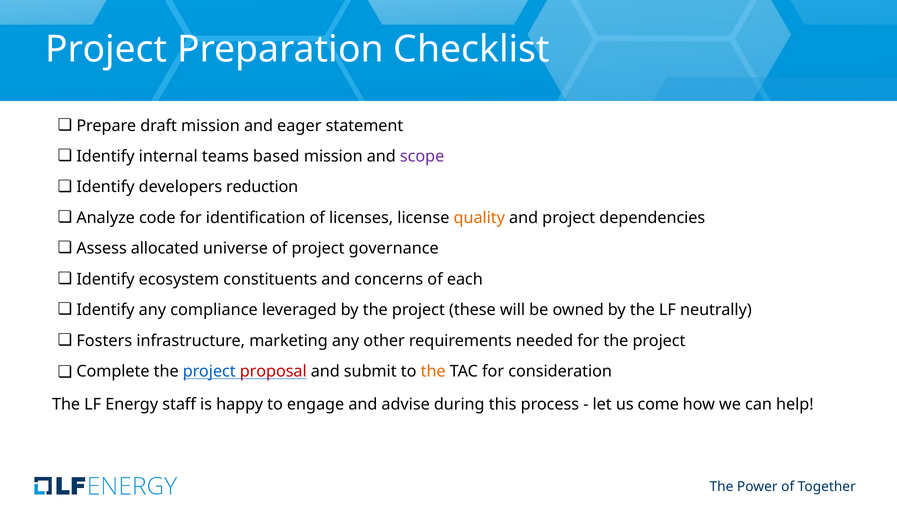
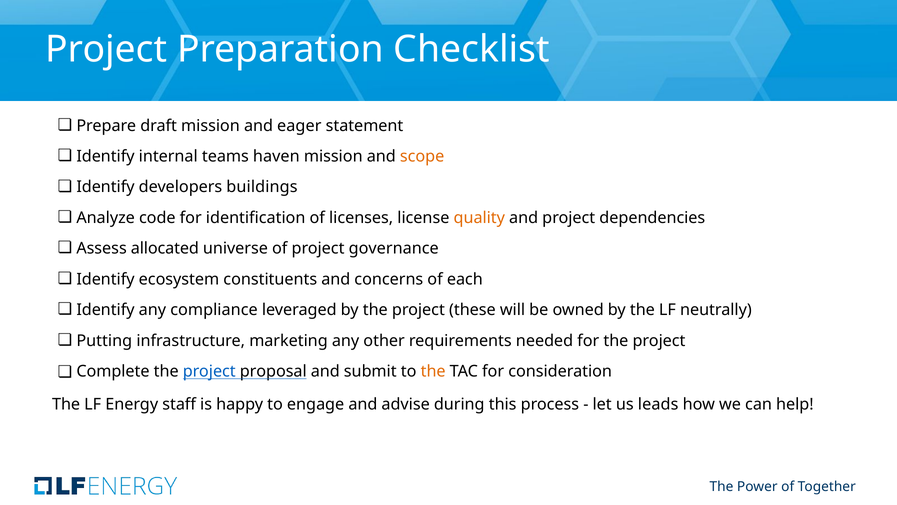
based: based -> haven (276, 156)
scope colour: purple -> orange (422, 156)
reduction: reduction -> buildings (262, 187)
Fosters: Fosters -> Putting (104, 340)
proposal colour: red -> black (273, 371)
come: come -> leads (658, 404)
